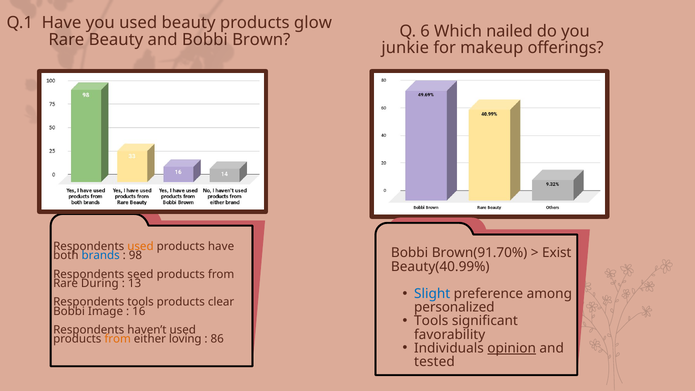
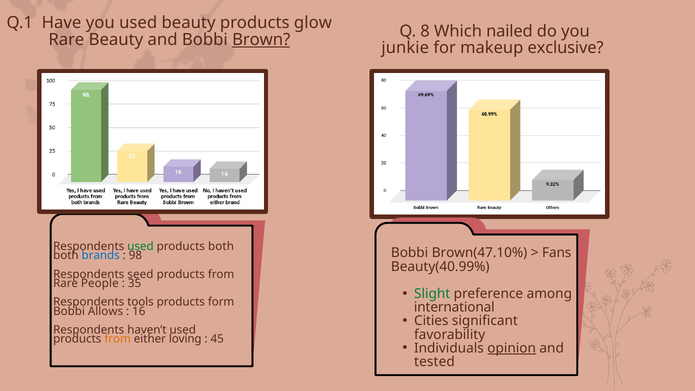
6: 6 -> 8 (425, 31)
Brown underline: none -> present (261, 40)
offerings: offerings -> exclusive (566, 48)
used colour: orange -> green (140, 246)
products have: have -> both (221, 246)
Brown(91.70%: Brown(91.70% -> Brown(47.10% (480, 253)
Exist: Exist -> Fans (557, 253)
During: During -> People (100, 283)
13: 13 -> 35 (135, 283)
Slight colour: blue -> green (432, 294)
clear: clear -> form (221, 302)
personalized: personalized -> international (454, 307)
Image: Image -> Allows (105, 311)
Tools: Tools -> Cities (431, 321)
86: 86 -> 45 (217, 339)
